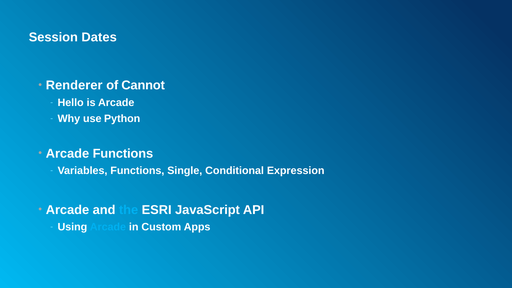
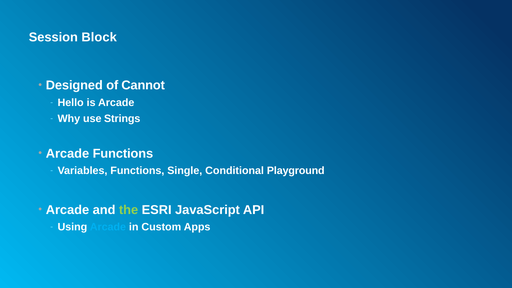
Dates: Dates -> Block (99, 37)
Renderer: Renderer -> Designed (74, 85)
Python: Python -> Strings (122, 119)
Expression: Expression -> Playground (296, 171)
the colour: light blue -> light green (129, 210)
